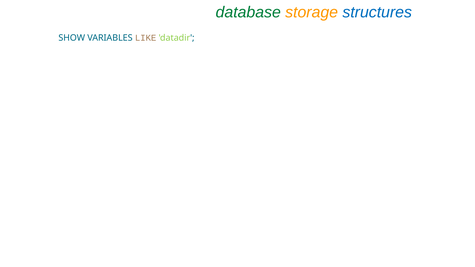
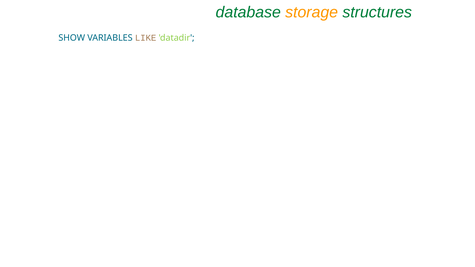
structures colour: blue -> green (377, 12)
